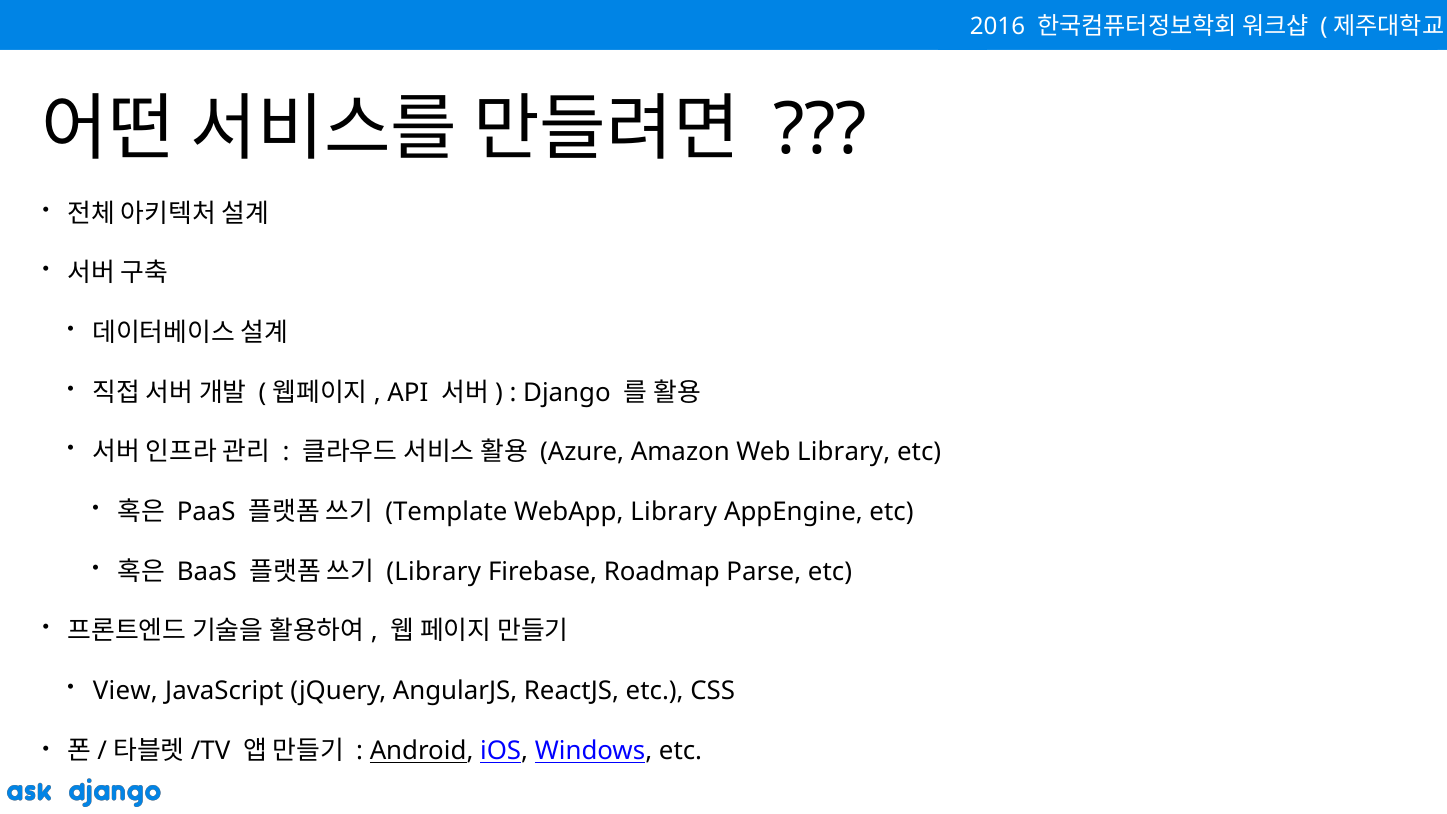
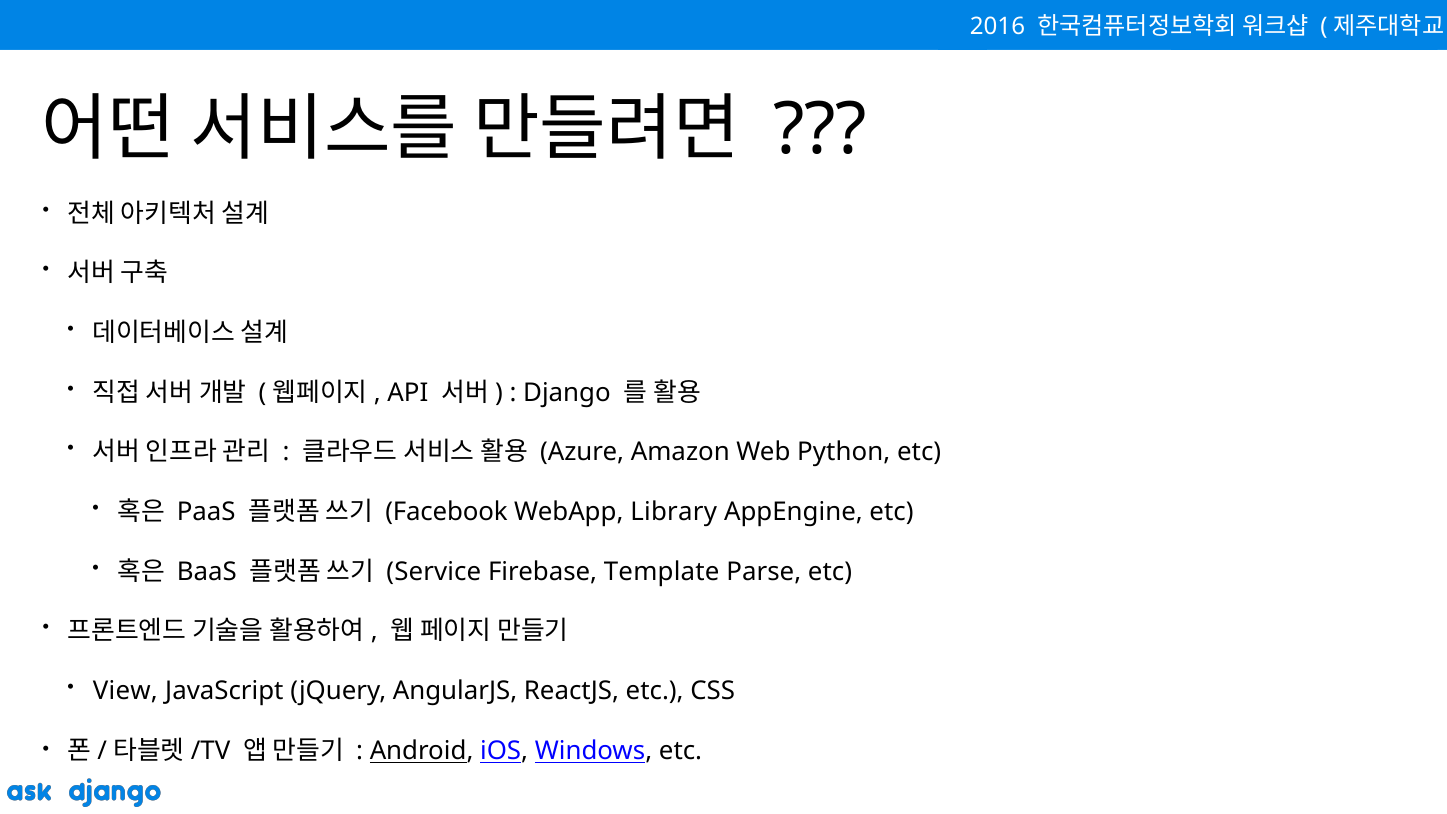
Web Library: Library -> Python (844, 452)
Template: Template -> Facebook (446, 512)
Library: Library -> Service (434, 571)
Roadmap: Roadmap -> Template (662, 571)
